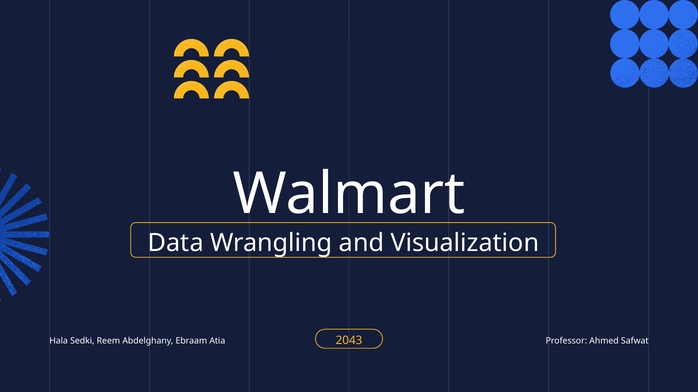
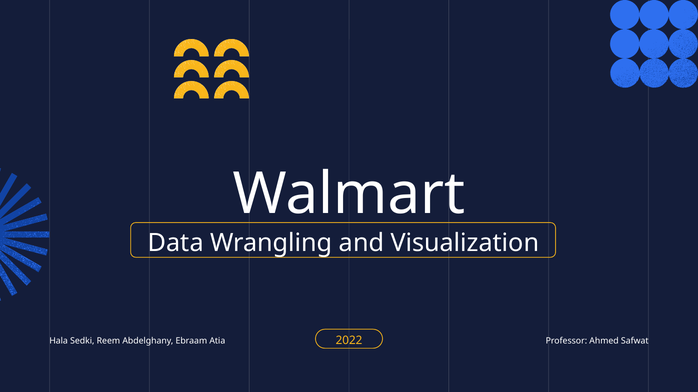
2043: 2043 -> 2022 (349, 341)
